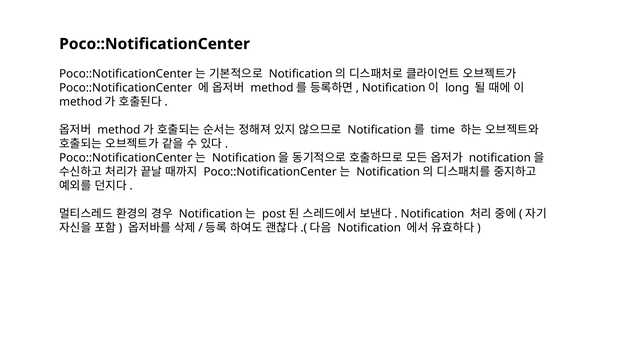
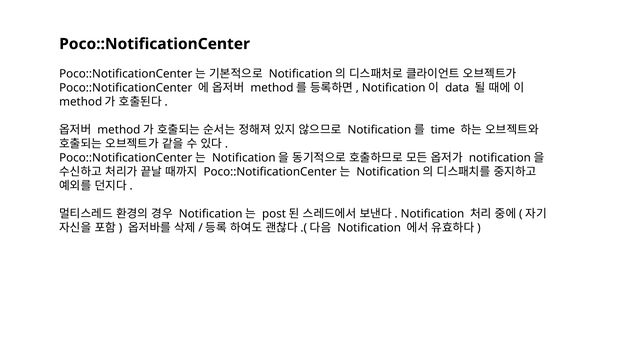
long: long -> data (457, 88)
